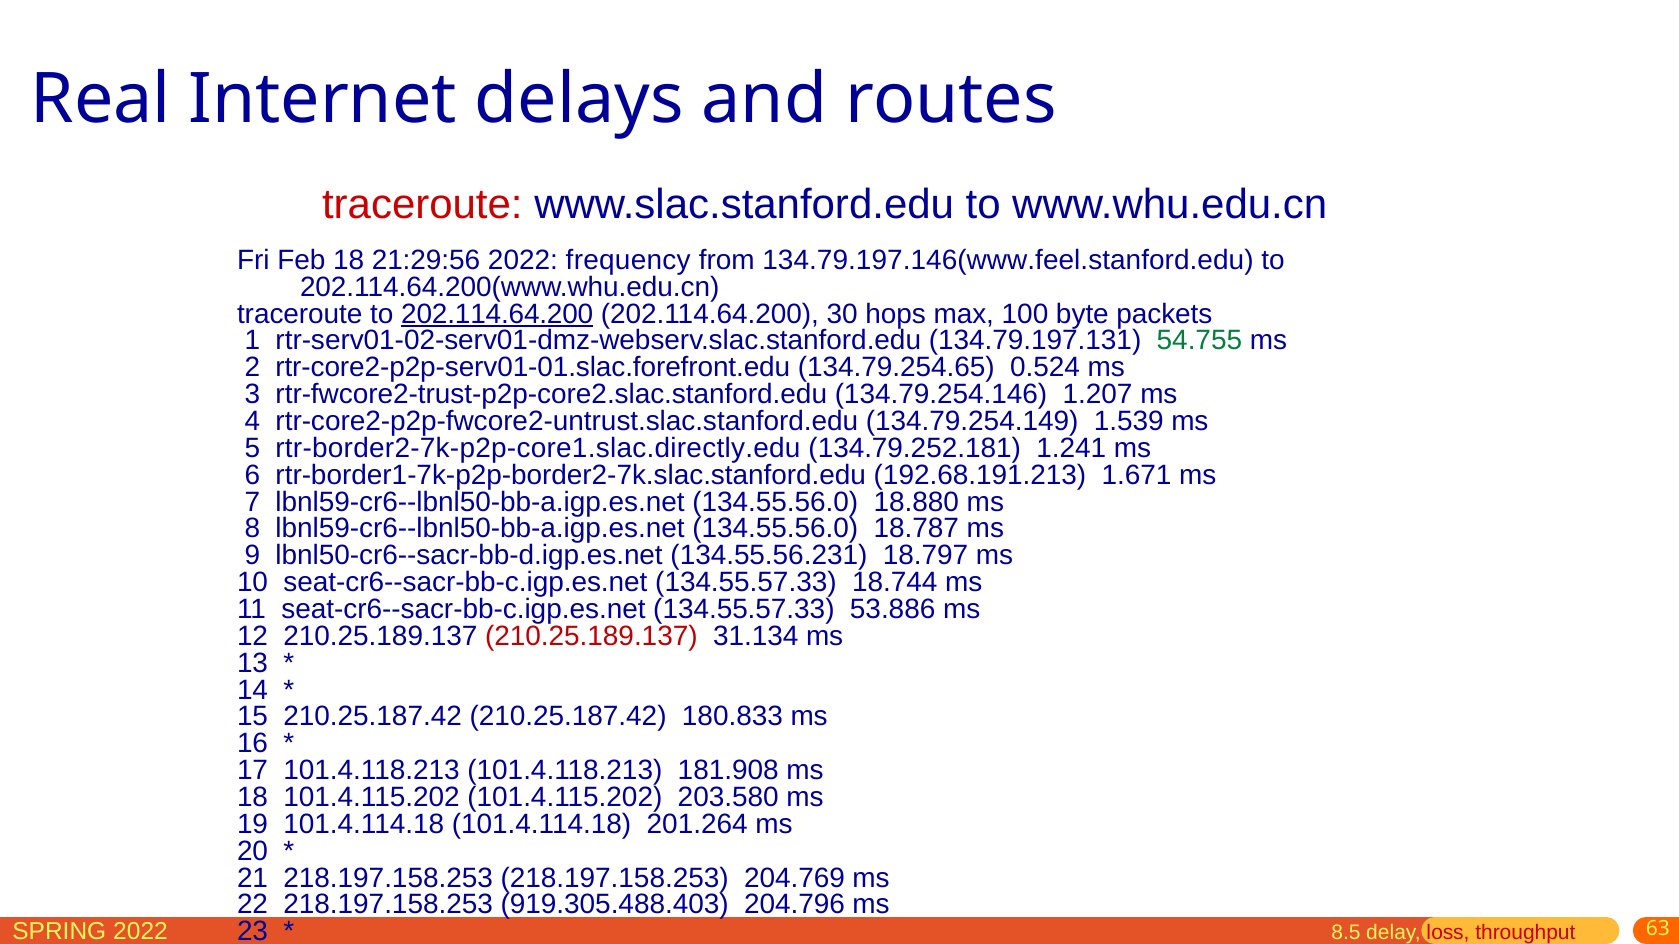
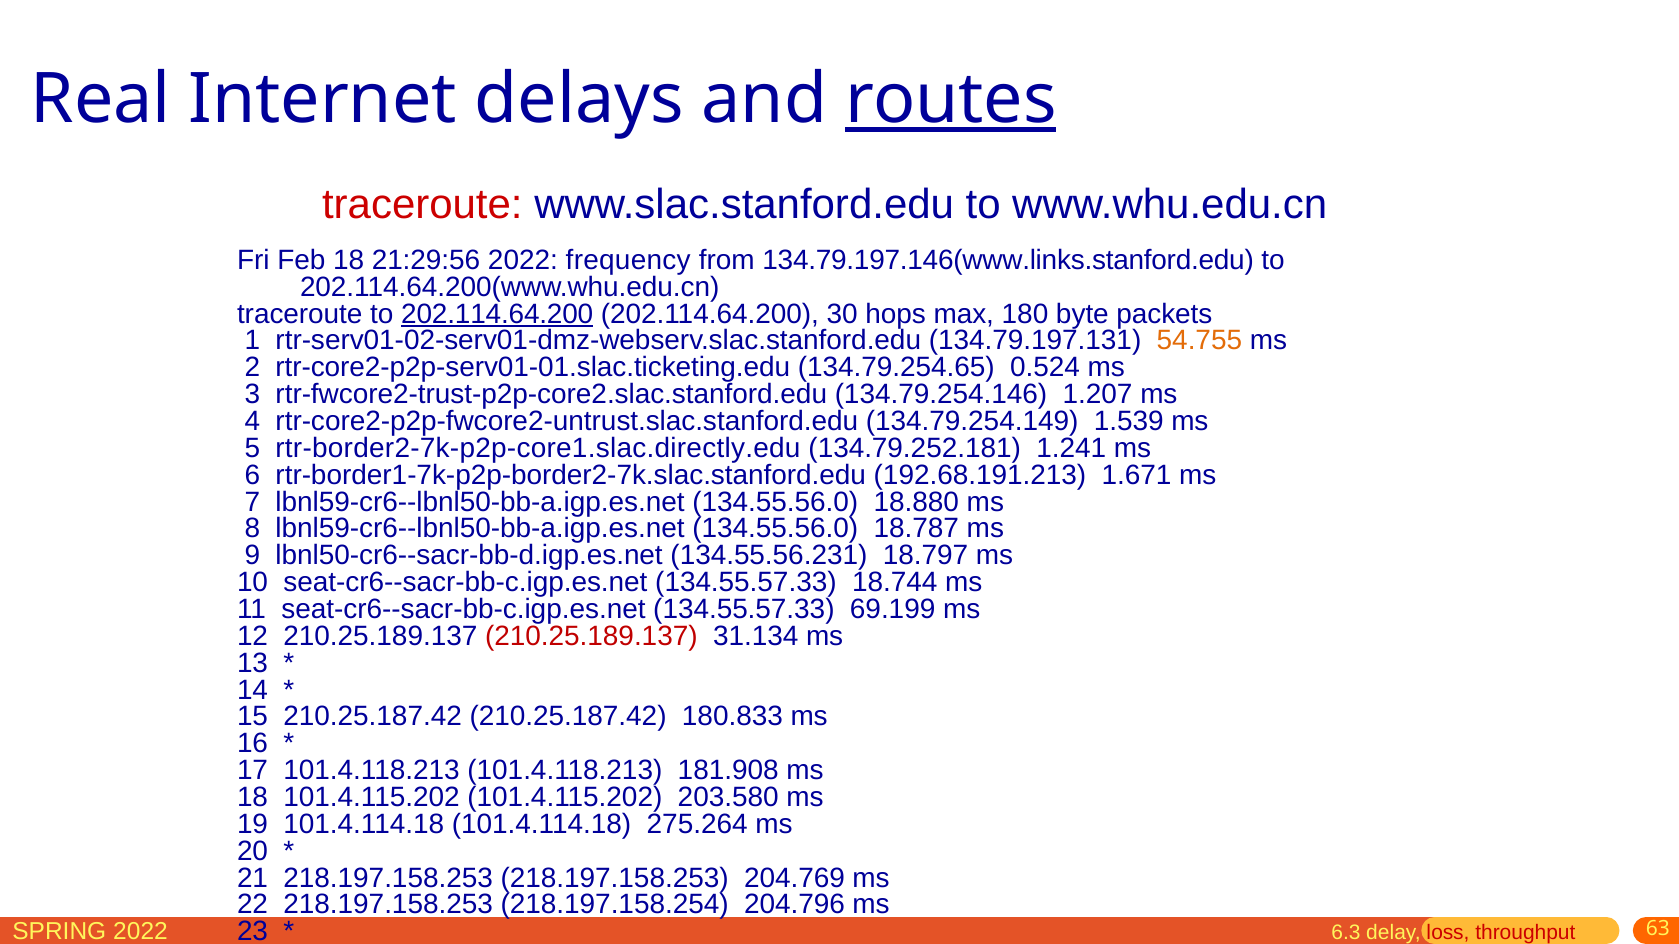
routes underline: none -> present (951, 100)
134.79.197.146(www.feel.stanford.edu: 134.79.197.146(www.feel.stanford.edu -> 134.79.197.146(www.links.stanford.edu (1008, 260)
100: 100 -> 180 (1025, 314)
54.755 colour: green -> orange (1199, 341)
rtr-core2-p2p-serv01-01.slac.forefront.edu: rtr-core2-p2p-serv01-01.slac.forefront.edu -> rtr-core2-p2p-serv01-01.slac.ticketing.edu (533, 368)
53.886: 53.886 -> 69.199 (893, 610)
201.264: 201.264 -> 275.264 (697, 825)
919.305.488.403: 919.305.488.403 -> 218.197.158.254 (615, 905)
8.5: 8.5 -> 6.3 (1346, 933)
